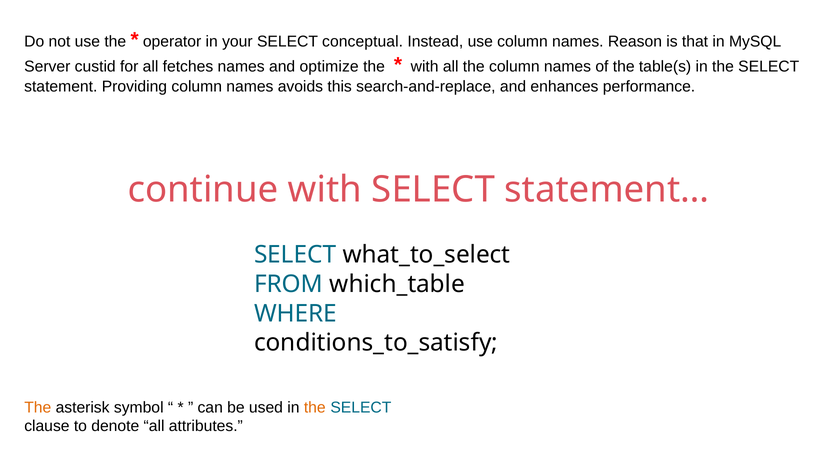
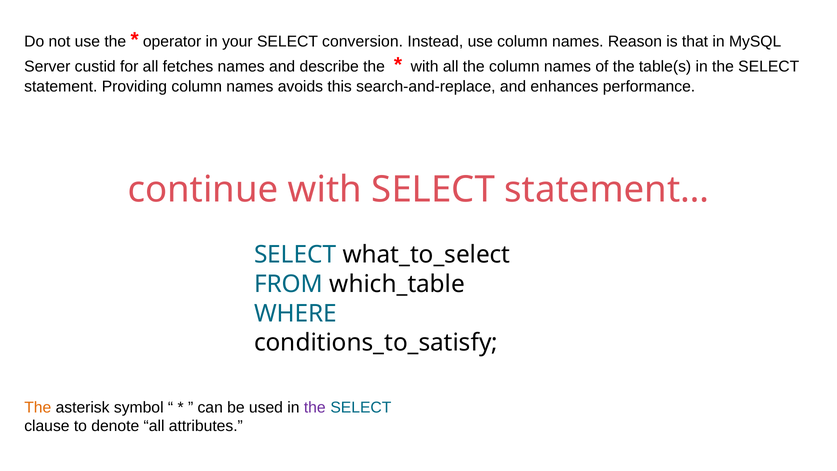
conceptual: conceptual -> conversion (363, 42)
optimize: optimize -> describe (329, 67)
the colour: orange -> purple (315, 407)
